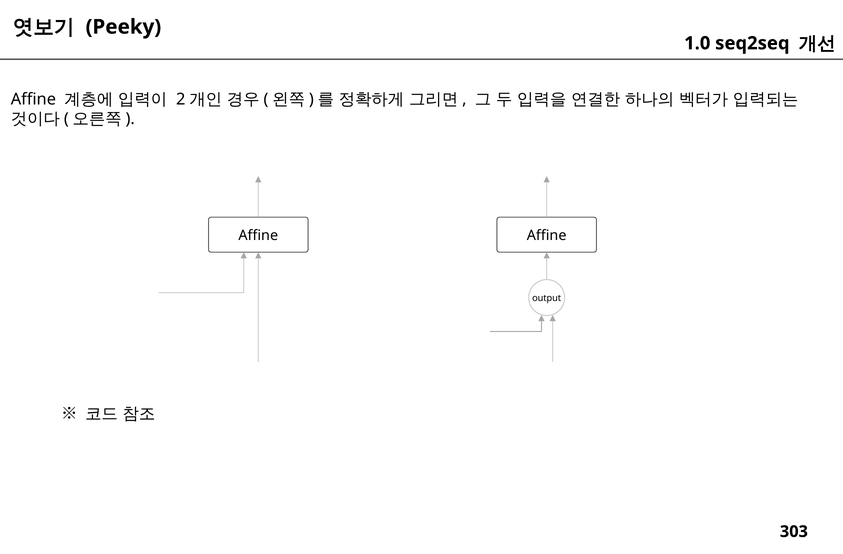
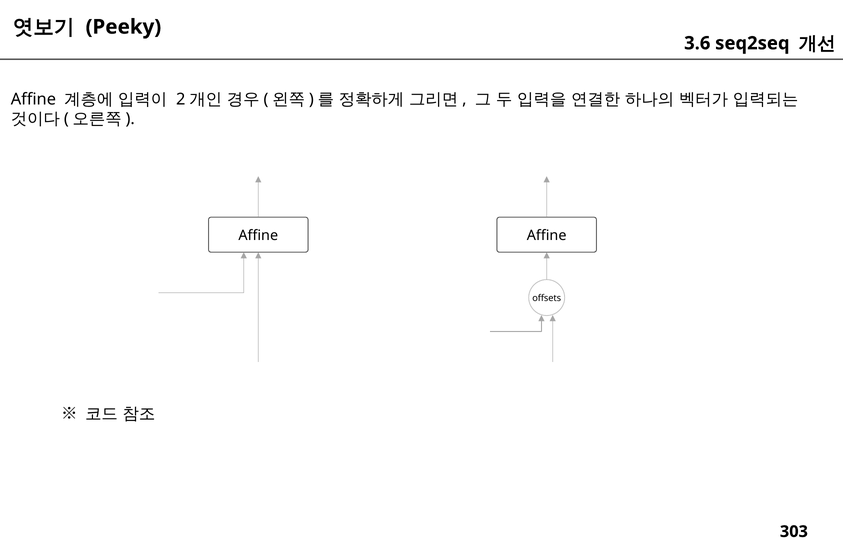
1.0: 1.0 -> 3.6 (697, 43)
output: output -> offsets (547, 298)
